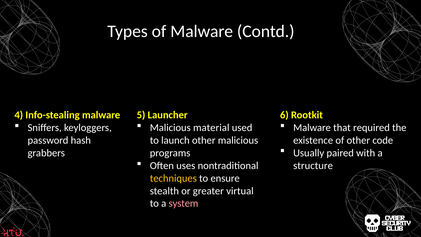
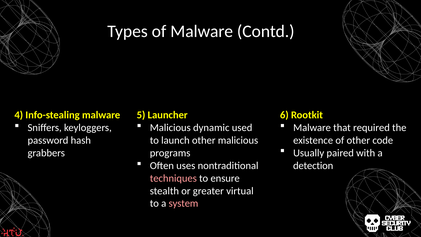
material: material -> dynamic (211, 128)
structure: structure -> detection (313, 165)
techniques colour: yellow -> pink (173, 178)
